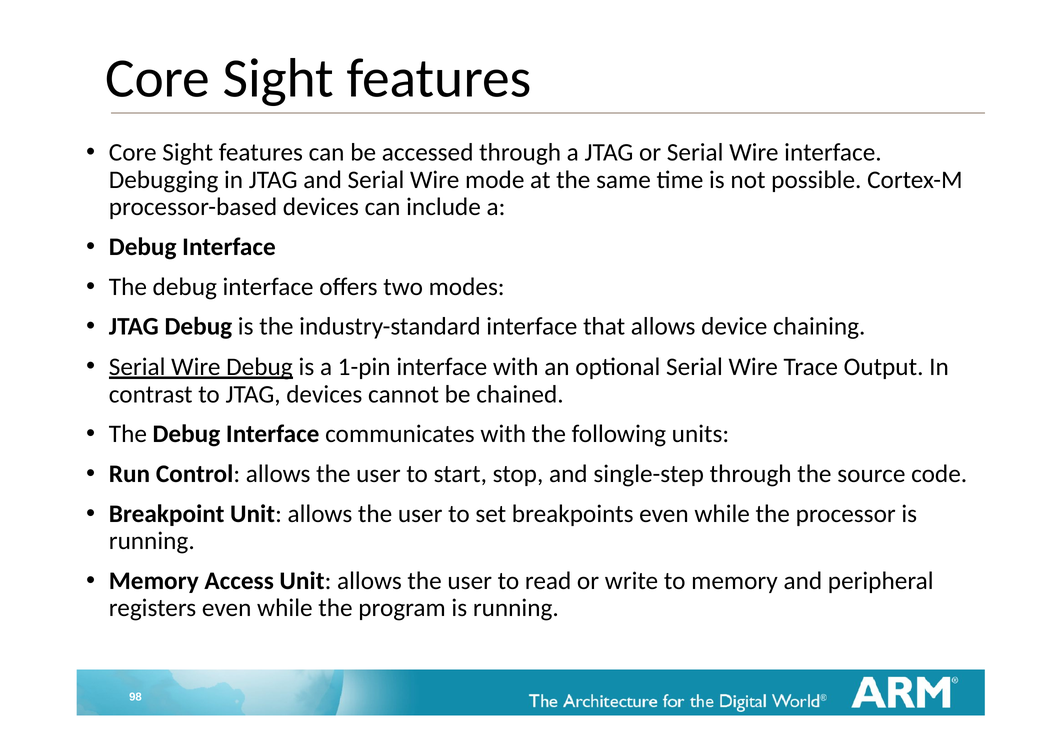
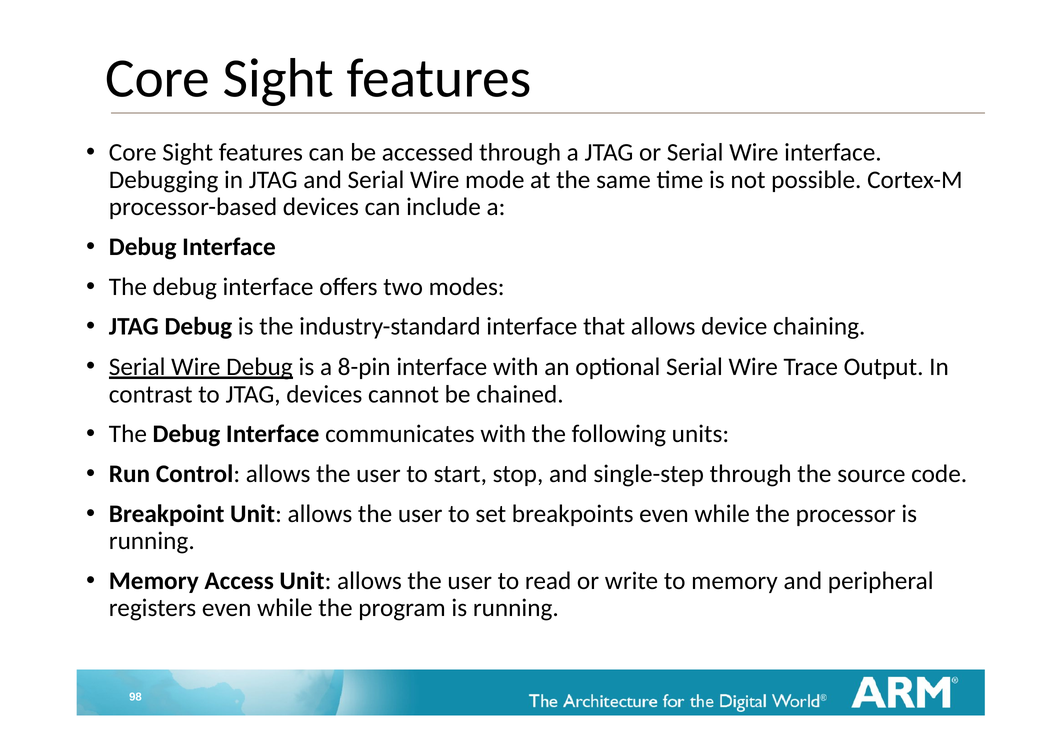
1-pin: 1-pin -> 8-pin (364, 367)
